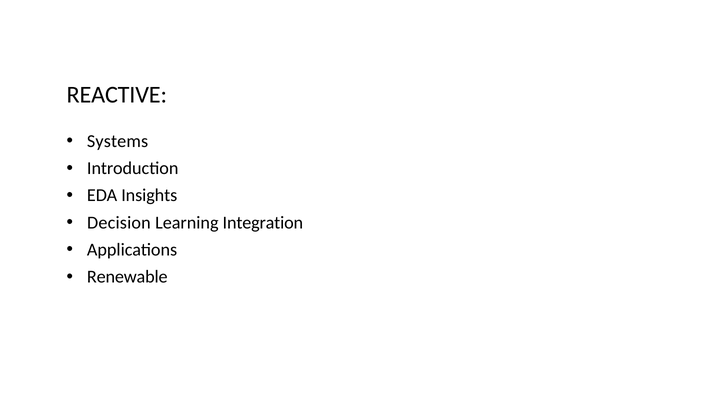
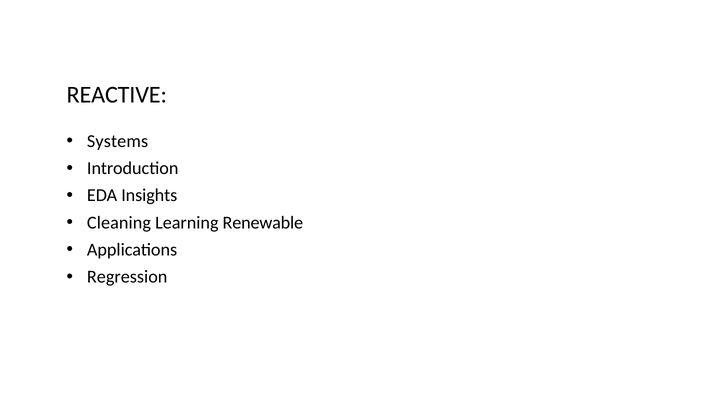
Decision: Decision -> Cleaning (119, 223)
Integration: Integration -> Renewable (263, 223)
Renewable: Renewable -> Regression (127, 277)
